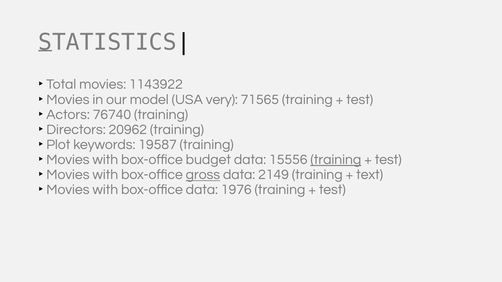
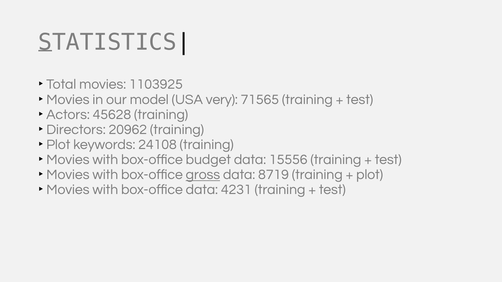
1143922: 1143922 -> 1103925 (156, 84)
76740: 76740 -> 45628 (112, 115)
19587: 19587 -> 24108 (158, 145)
training underline: present -> none (336, 160)
2149: 2149 -> 8719 (274, 175)
text: text -> plot (370, 175)
1976: 1976 -> 4231 (236, 190)
